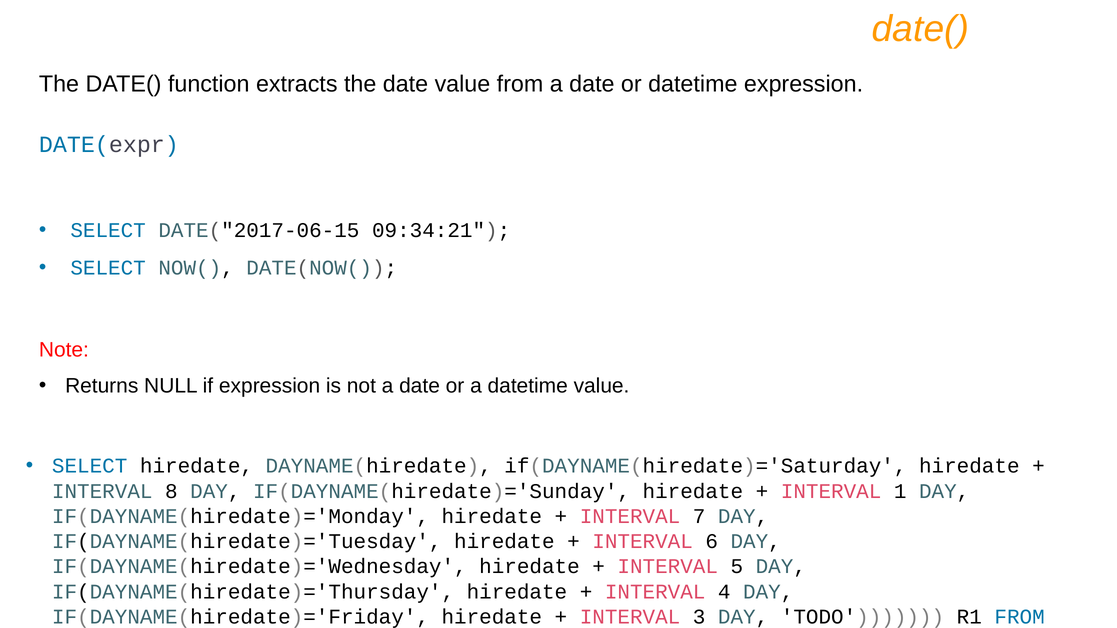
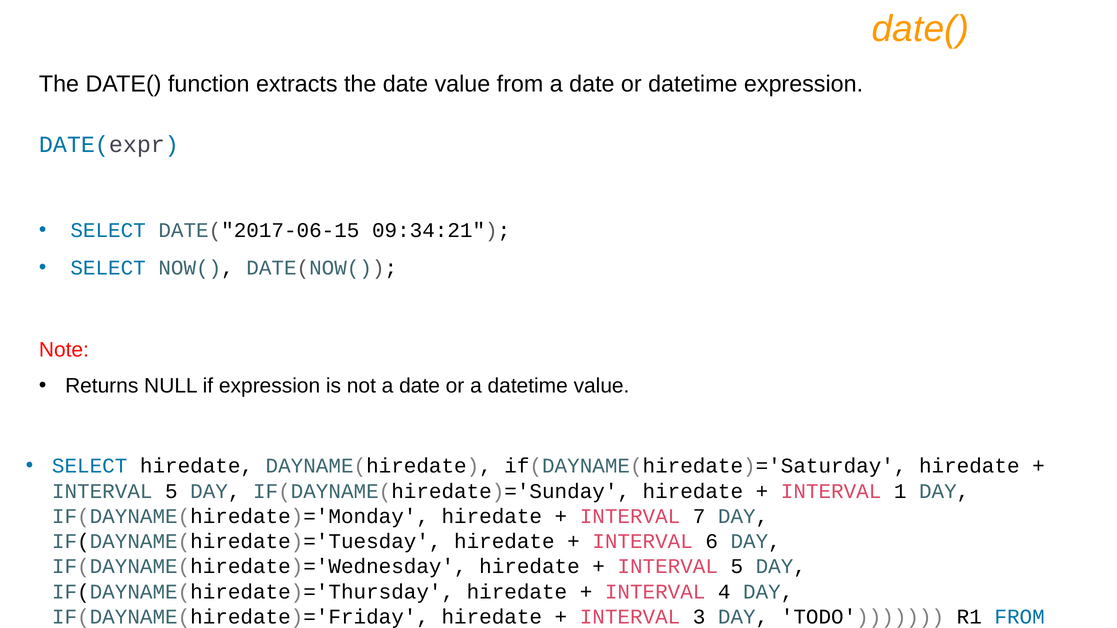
8: 8 -> 5 (171, 491)
